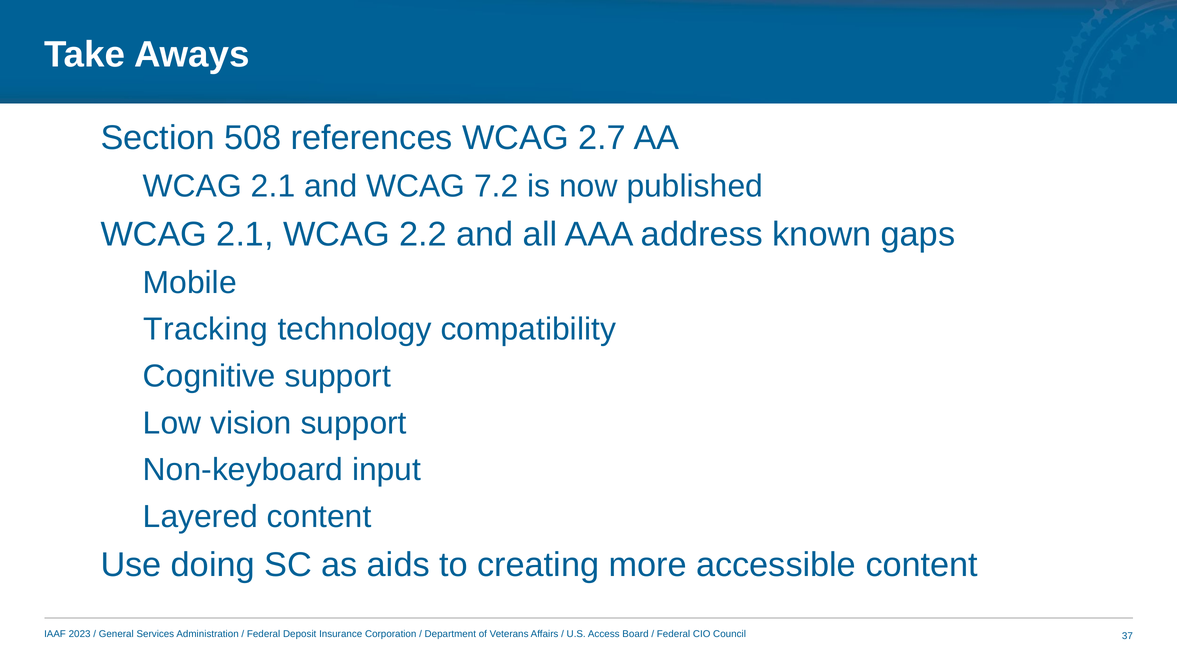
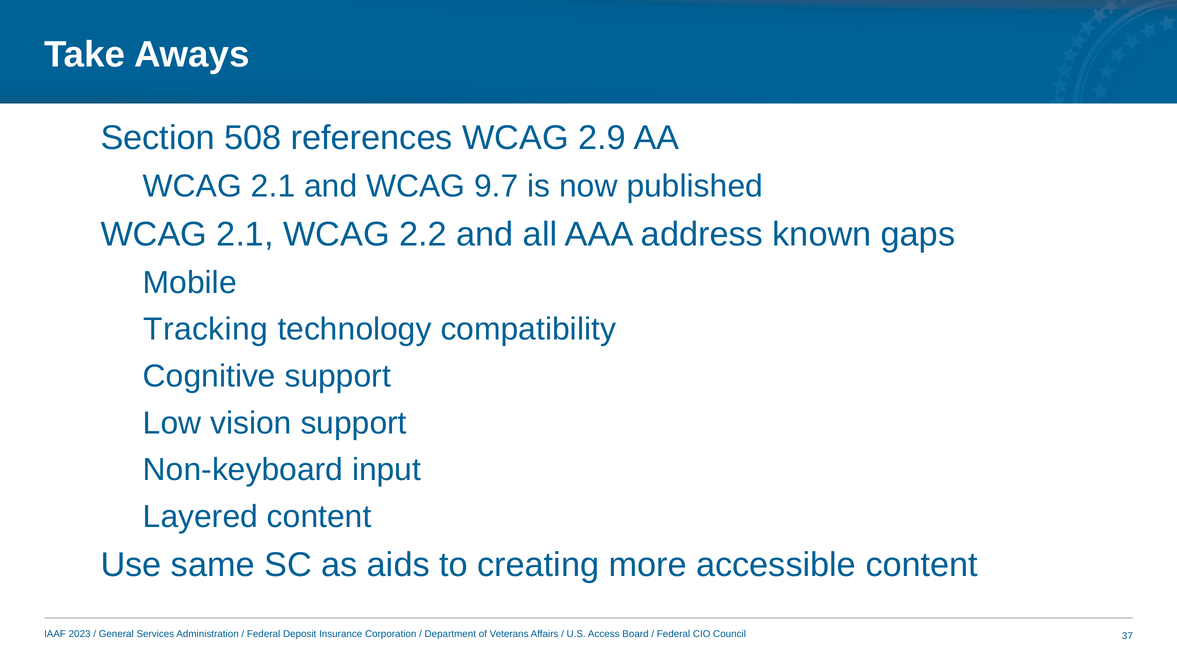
2.7: 2.7 -> 2.9 (602, 138)
7.2: 7.2 -> 9.7 (496, 186)
doing: doing -> same (213, 565)
